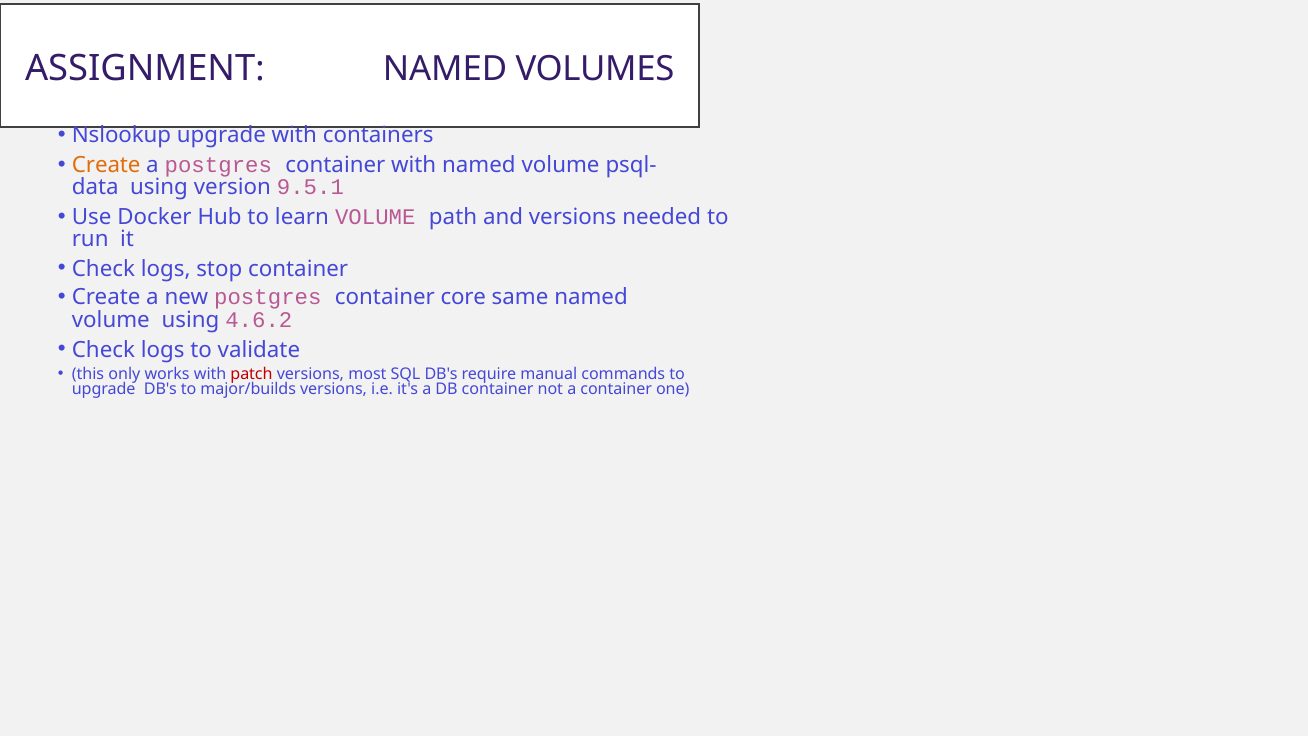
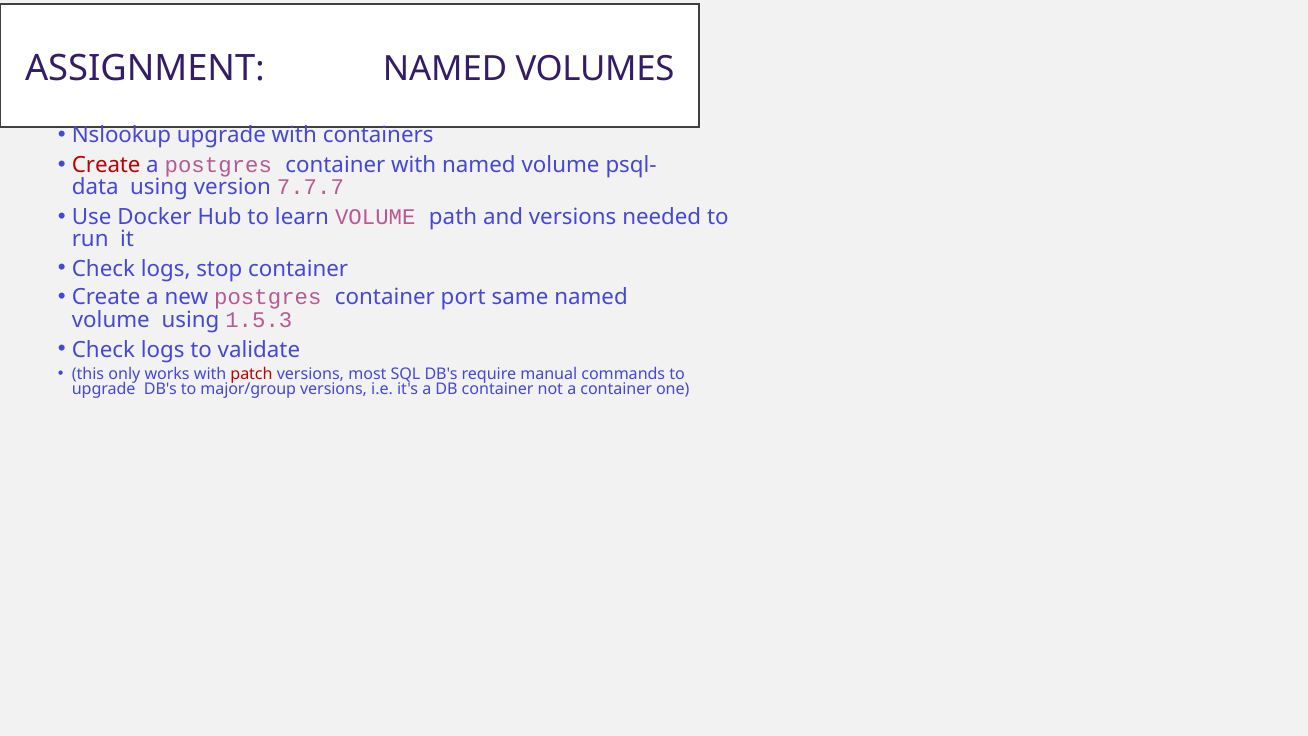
Create colour: orange -> red (106, 165)
9.5.1: 9.5.1 -> 7.7.7 (310, 187)
core: core -> port (463, 298)
4.6.2: 4.6.2 -> 1.5.3 (259, 320)
major/builds: major/builds -> major/group (248, 389)
